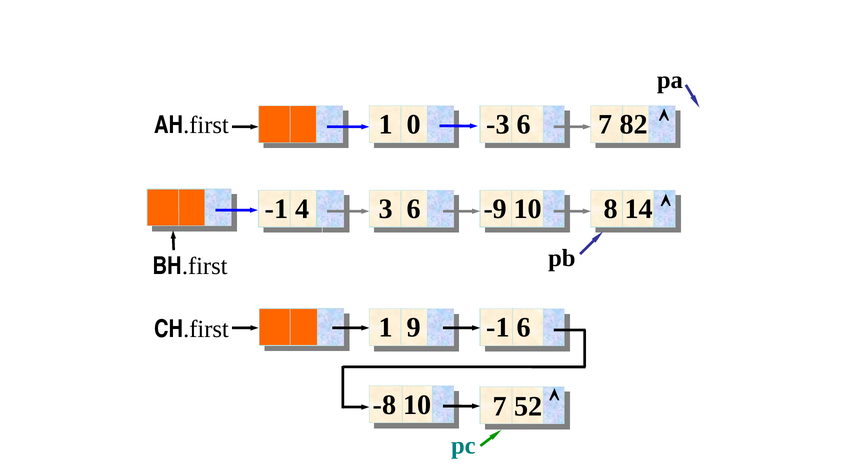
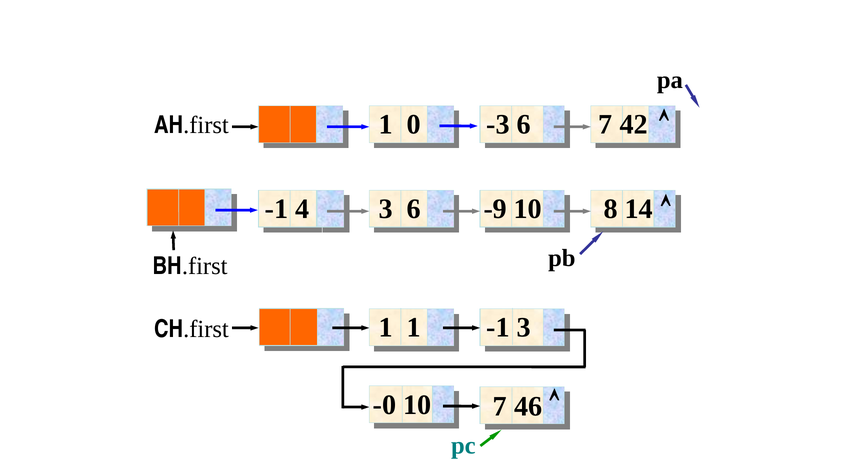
82: 82 -> 42 (634, 124)
1 9: 9 -> 1 (414, 327)
-1 6: 6 -> 3 (524, 327)
-8: -8 -> -0 (384, 405)
52: 52 -> 46 (528, 406)
